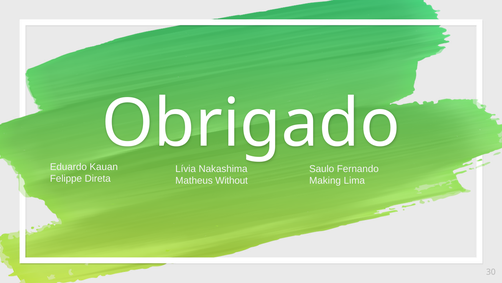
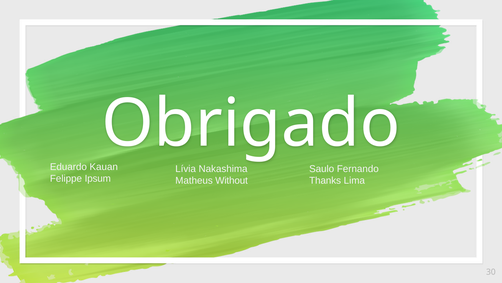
Direta: Direta -> Ipsum (98, 178)
Making: Making -> Thanks (325, 180)
